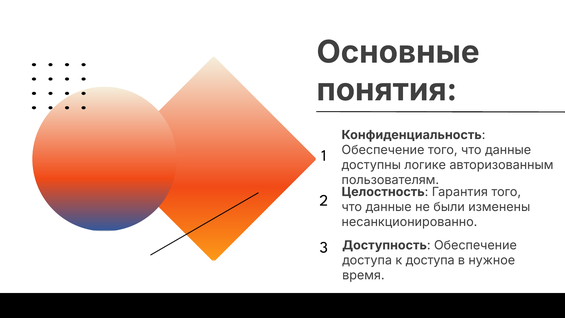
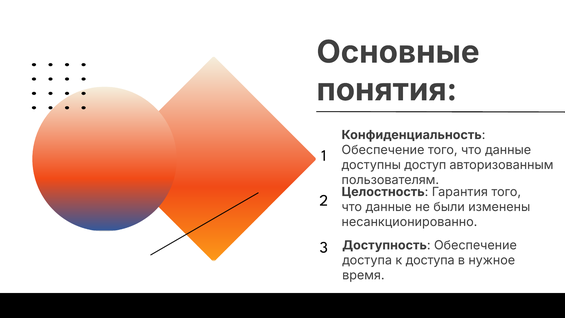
логике: логике -> доступ (425, 165)
